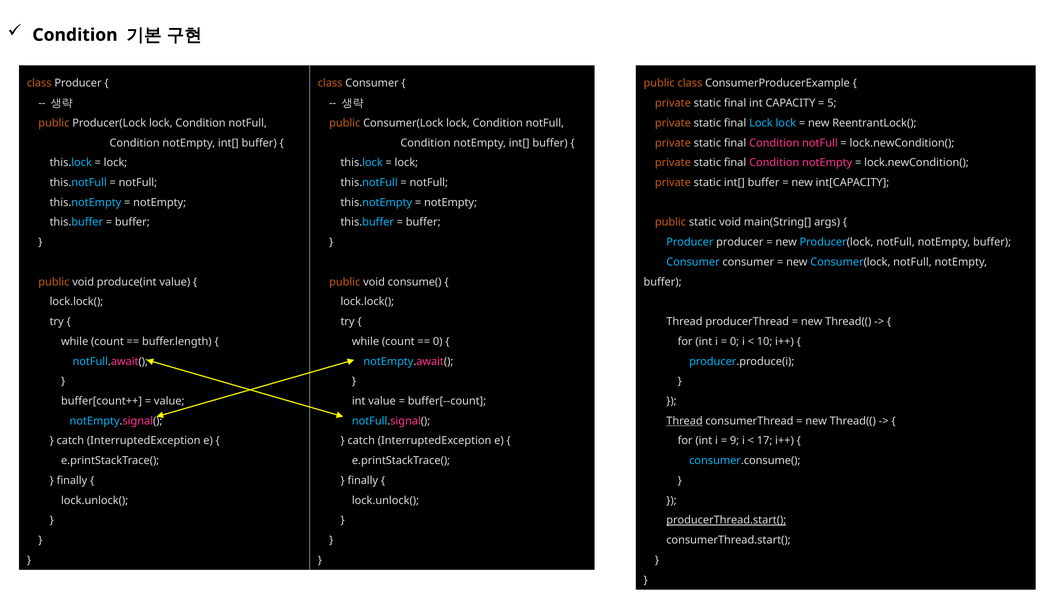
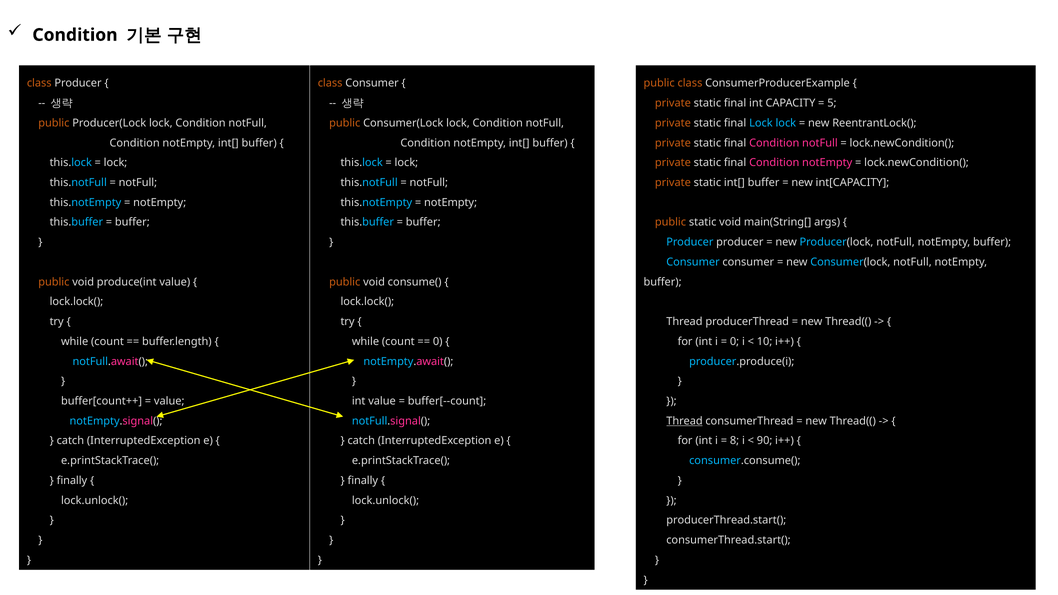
9: 9 -> 8 (735, 441)
17: 17 -> 90 (765, 441)
producerThread.start( underline: present -> none (726, 520)
